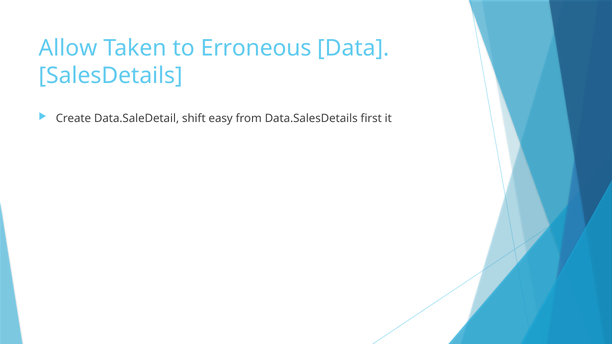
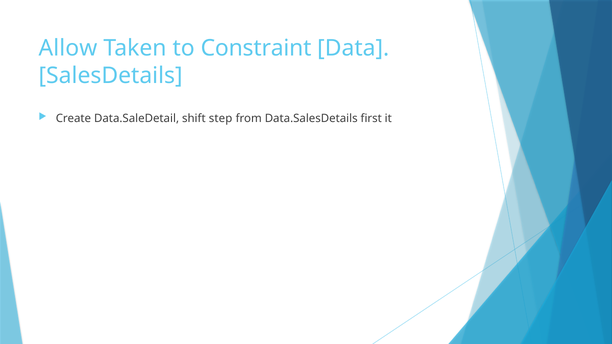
Erroneous: Erroneous -> Constraint (256, 48)
easy: easy -> step (221, 118)
